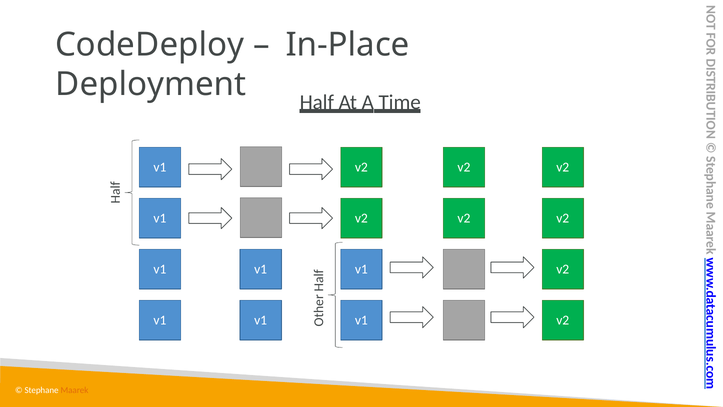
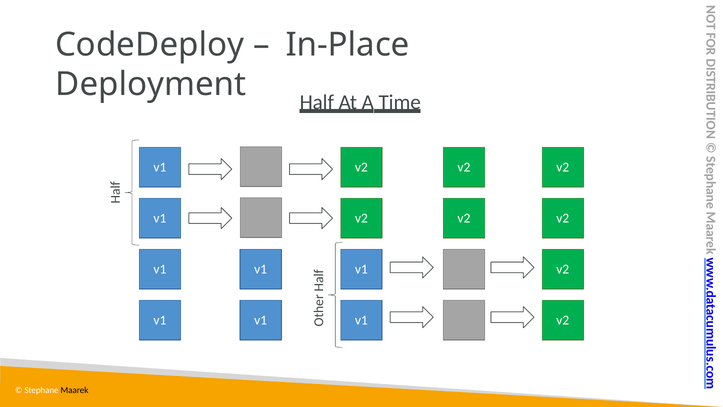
Maarek colour: orange -> black (74, 390)
